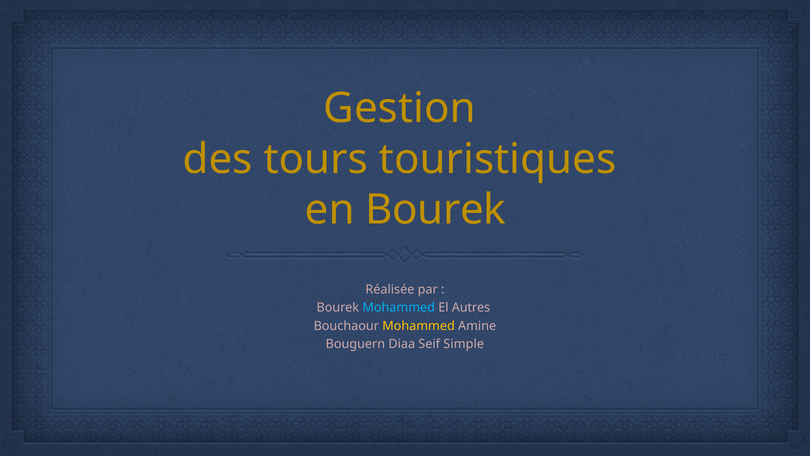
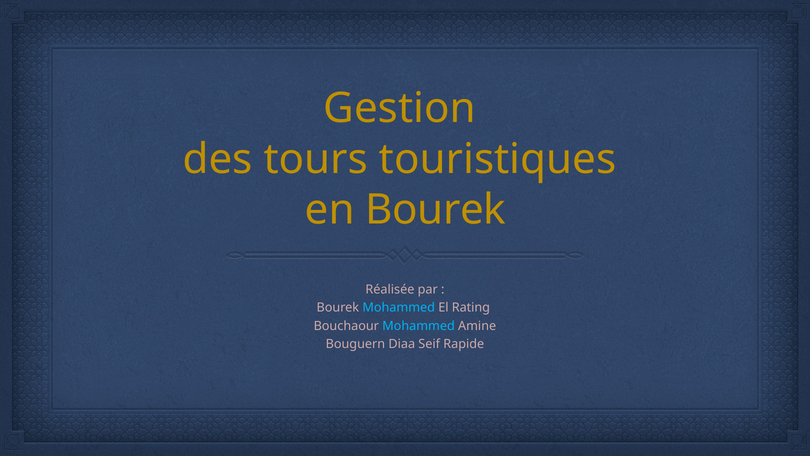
Autres: Autres -> Rating (471, 307)
Mohammed colour: yellow -> light blue (419, 326)
Simple: Simple -> Rapide (464, 344)
